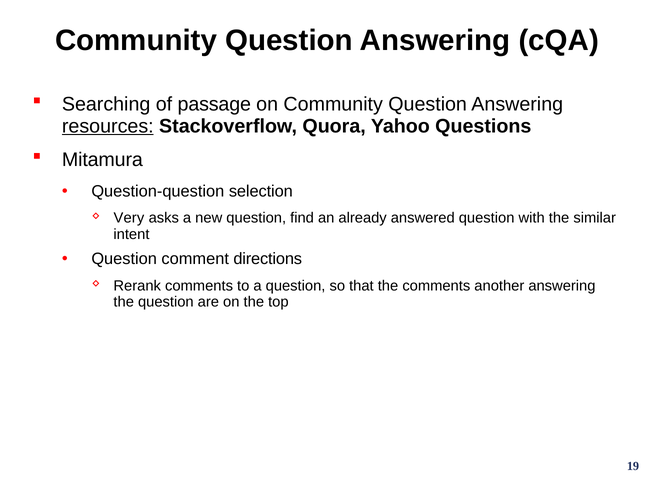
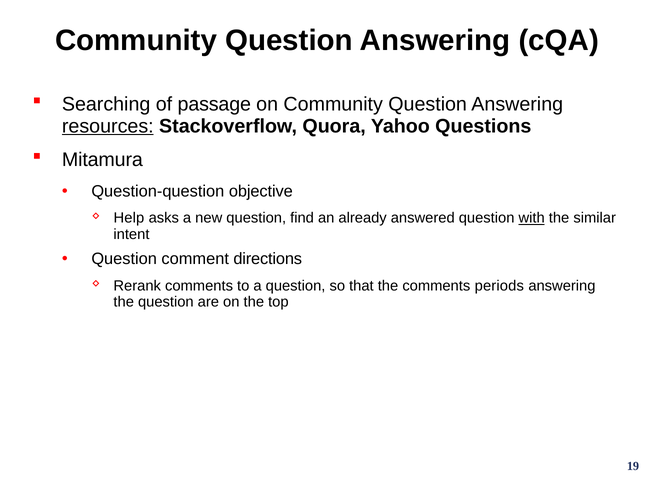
selection: selection -> objective (261, 191)
Very: Very -> Help (129, 218)
with underline: none -> present (532, 218)
another: another -> periods (499, 285)
